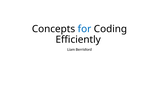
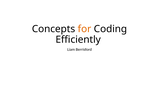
for colour: blue -> orange (85, 29)
